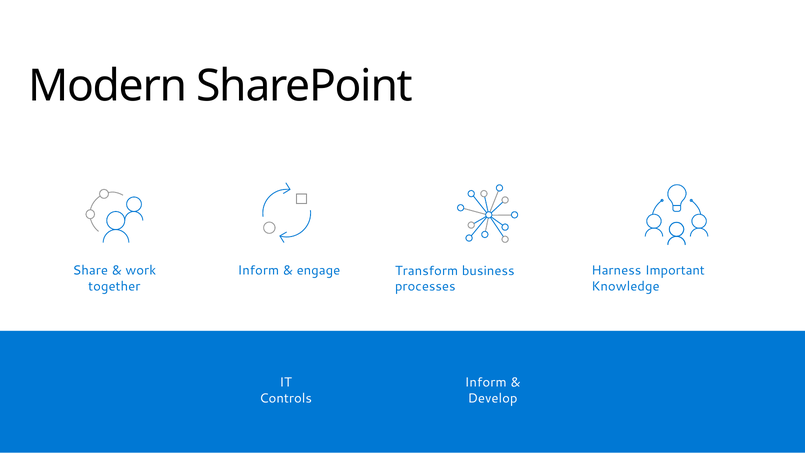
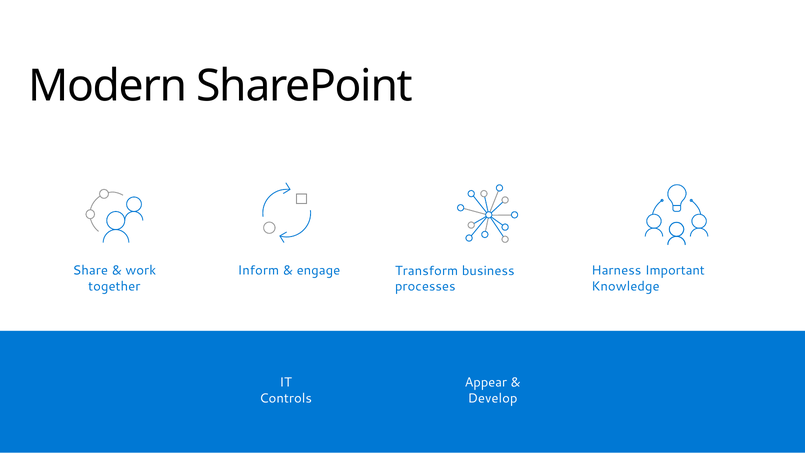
Inform: Inform -> Appear (486, 382)
